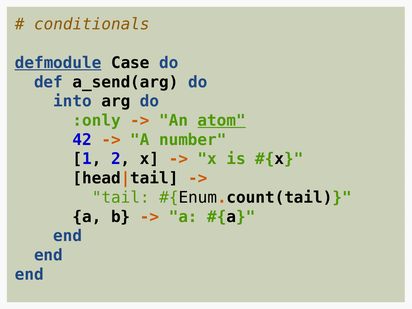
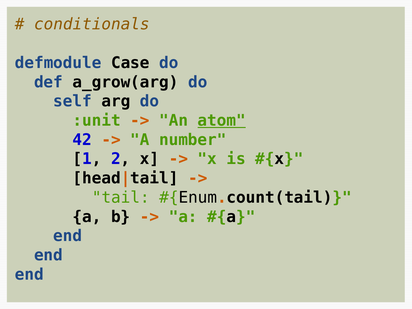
defmodule underline: present -> none (58, 63)
a_send(arg: a_send(arg -> a_grow(arg (125, 82)
into: into -> self (73, 101)
:only: :only -> :unit (97, 121)
